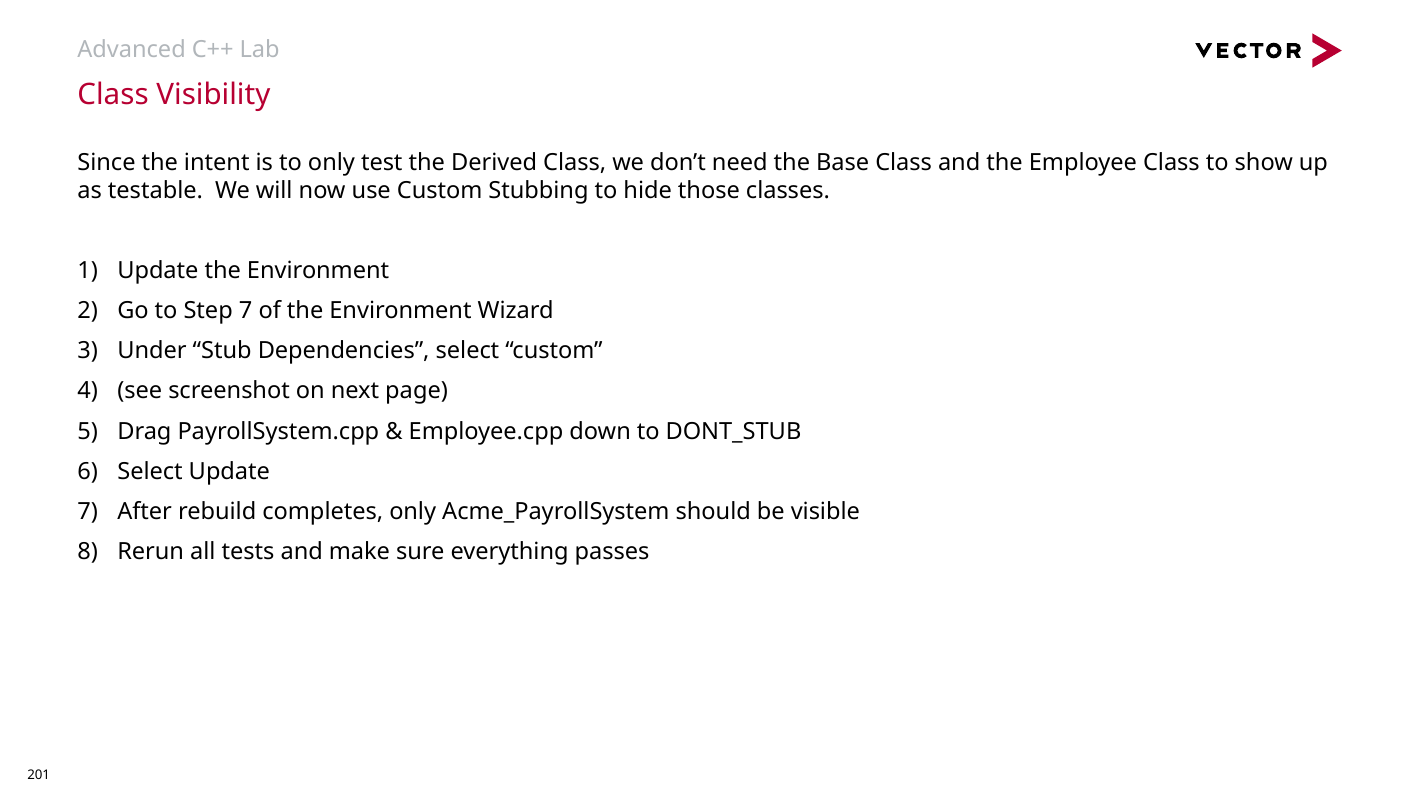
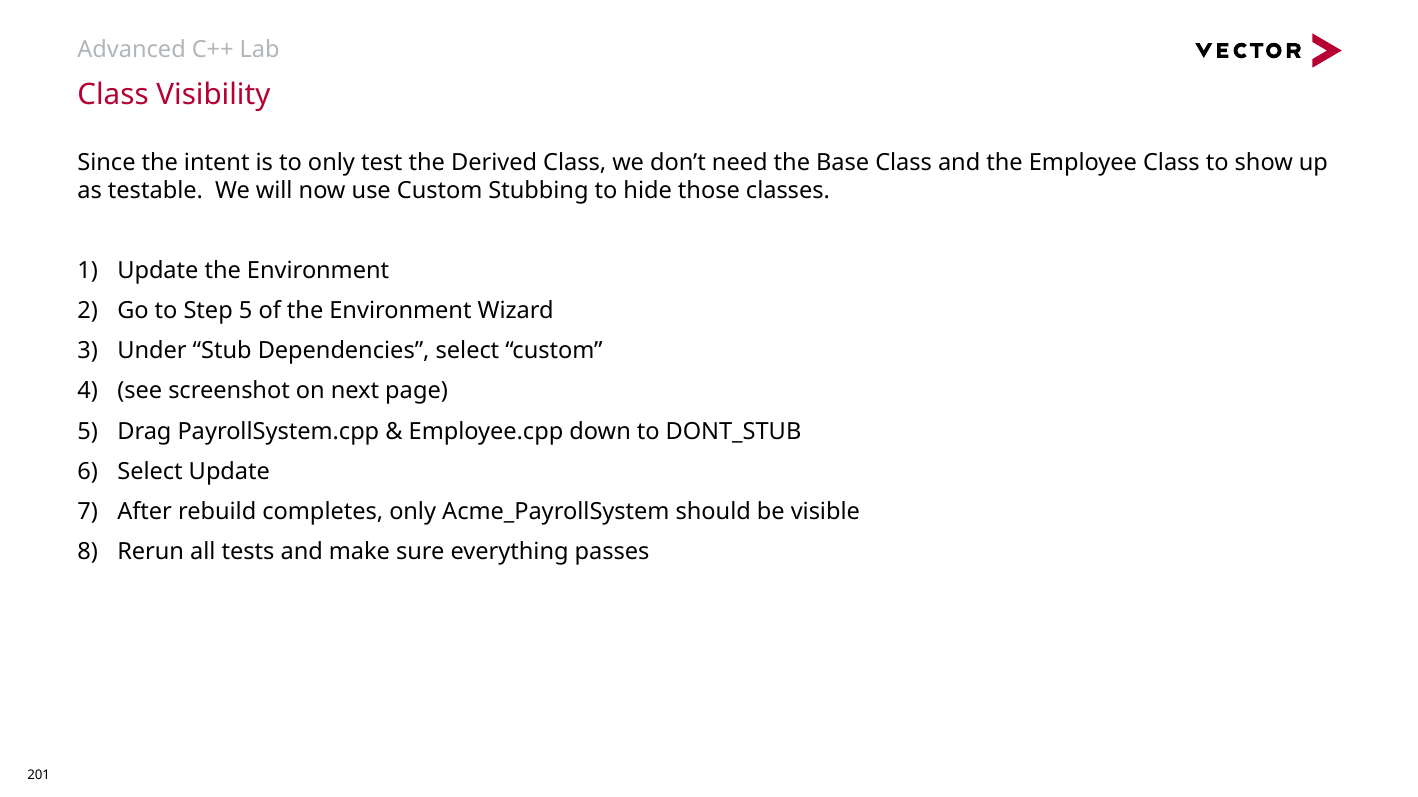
Step 7: 7 -> 5 (246, 311)
